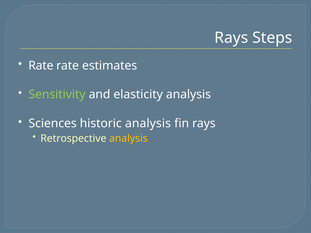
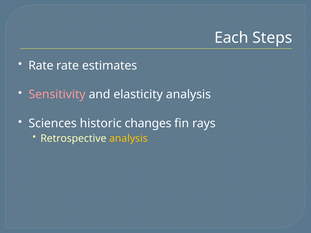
Rays: Rays -> Each (231, 38)
Sensitivity colour: light green -> pink (57, 95)
historic analysis: analysis -> changes (148, 124)
